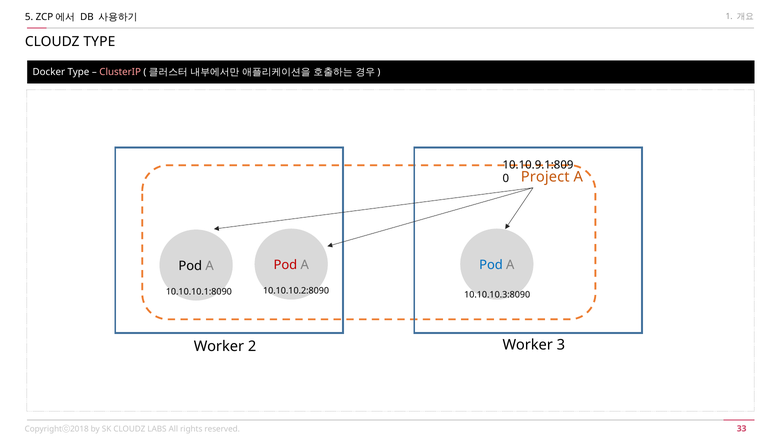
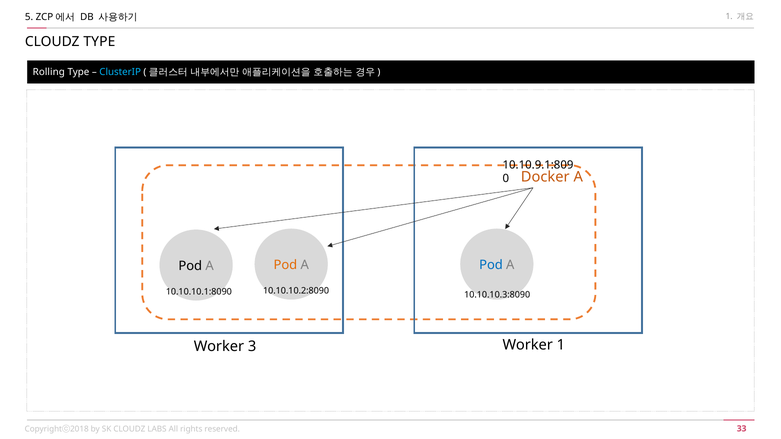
Docker: Docker -> Rolling (49, 72)
ClusterIP colour: pink -> light blue (120, 72)
Project: Project -> Docker (545, 177)
Pod colour: red -> orange (285, 265)
2: 2 -> 3 (252, 346)
Worker 3: 3 -> 1 (561, 345)
